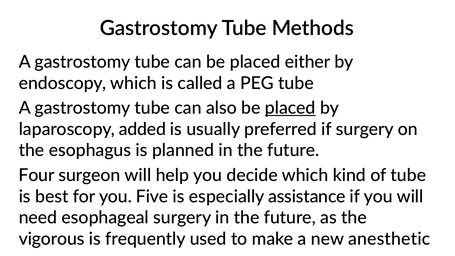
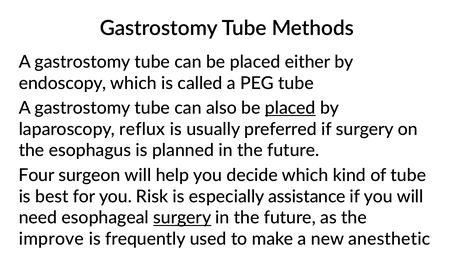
added: added -> reflux (142, 129)
Five: Five -> Risk (152, 196)
surgery underline: none -> present (182, 218)
vigorous: vigorous -> improve (51, 239)
